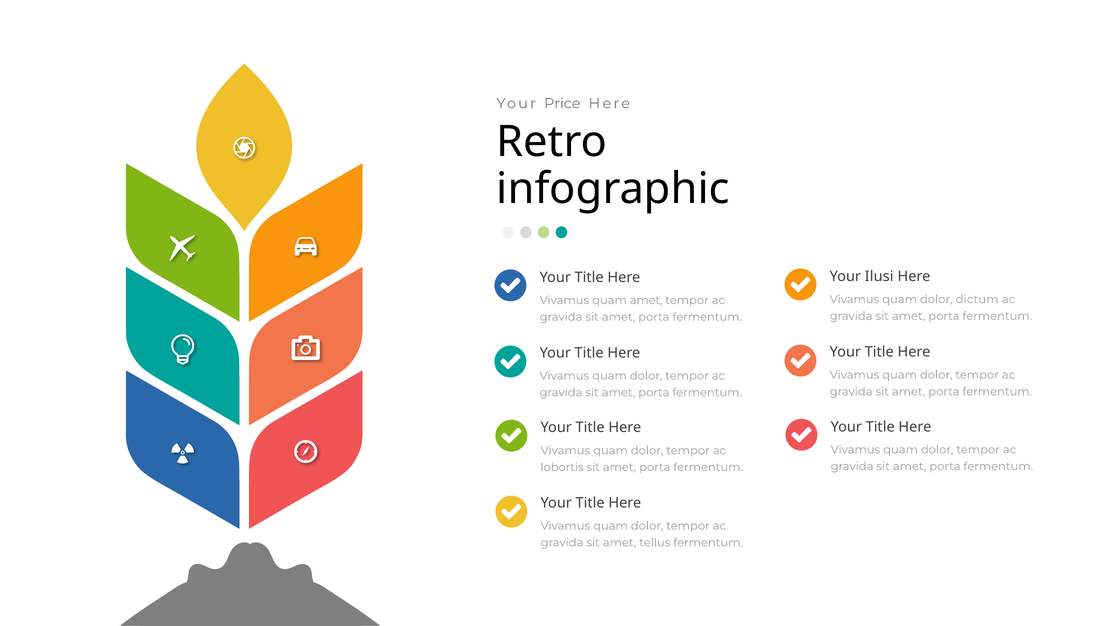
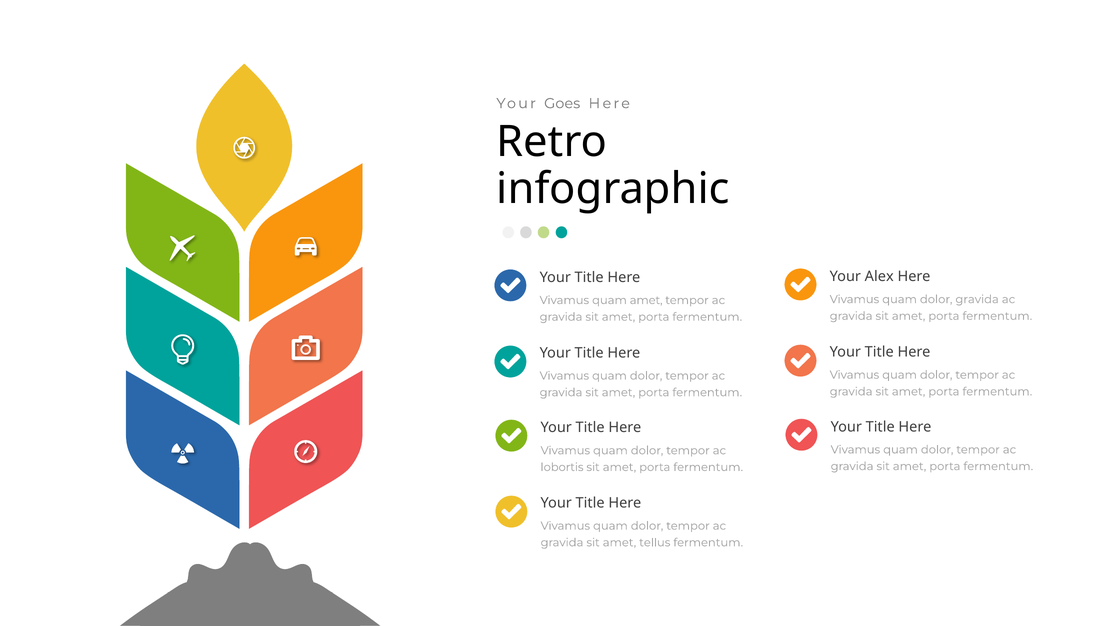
Price: Price -> Goes (562, 104)
Ilusi: Ilusi -> Alex (879, 277)
dolor dictum: dictum -> gravida (977, 300)
